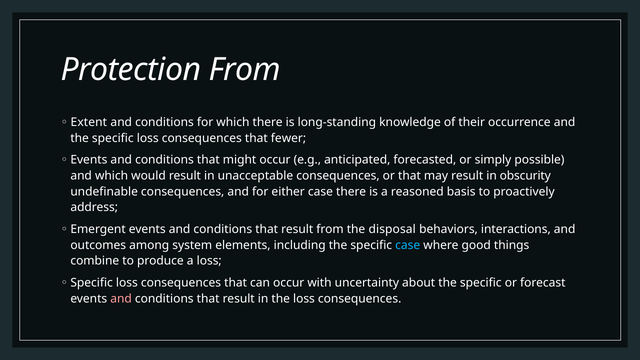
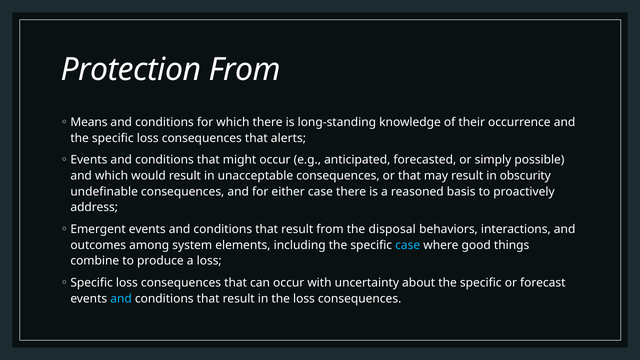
Extent: Extent -> Means (89, 122)
fewer: fewer -> alerts (288, 138)
and colour: pink -> light blue (121, 299)
